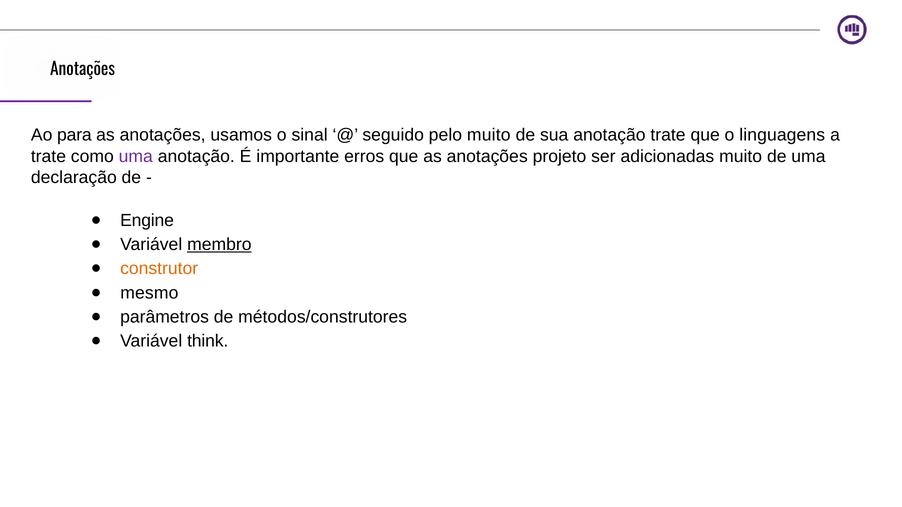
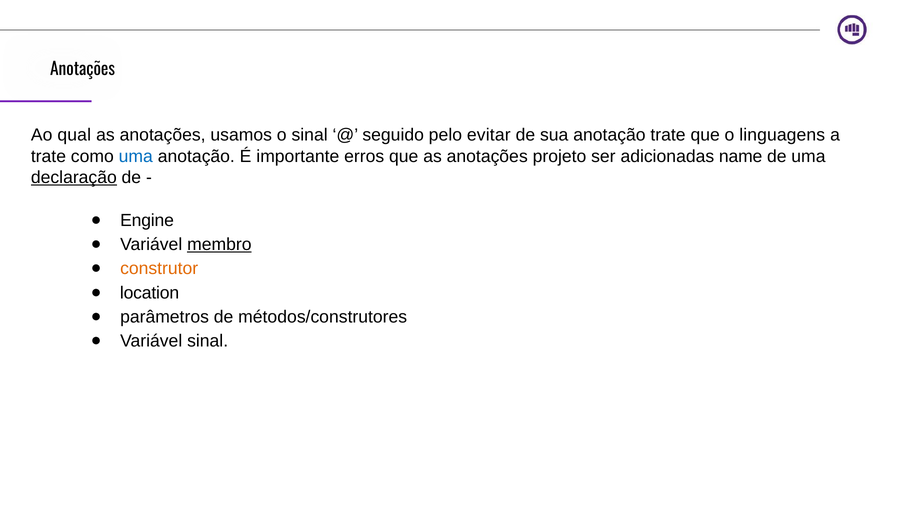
para: para -> qual (74, 135)
pelo muito: muito -> evitar (489, 135)
uma colour: purple -> blue (136, 156)
adicionadas muito: muito -> name (741, 156)
declaração underline: none -> present (74, 177)
mesmo: mesmo -> location (150, 293)
Variável think: think -> sinal (208, 341)
